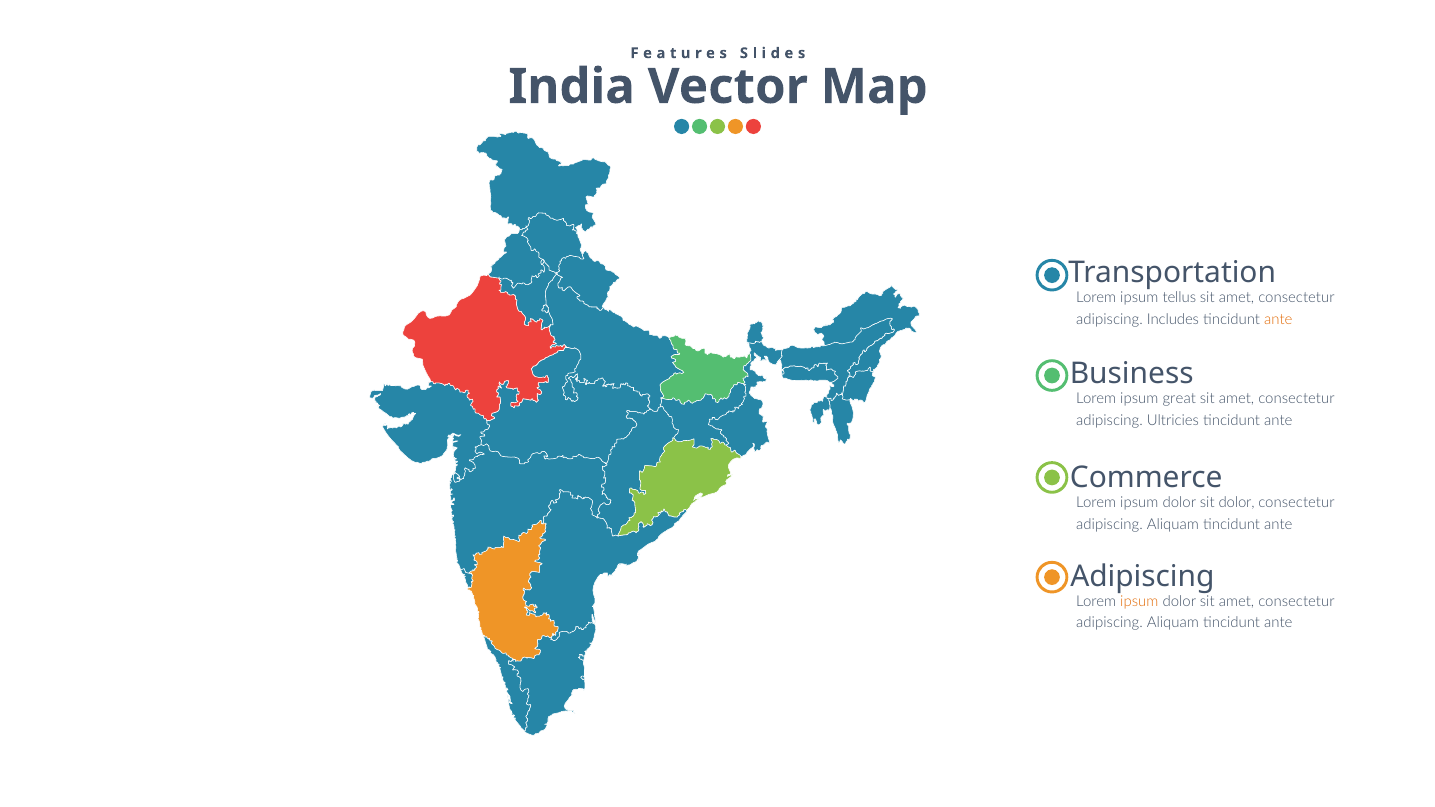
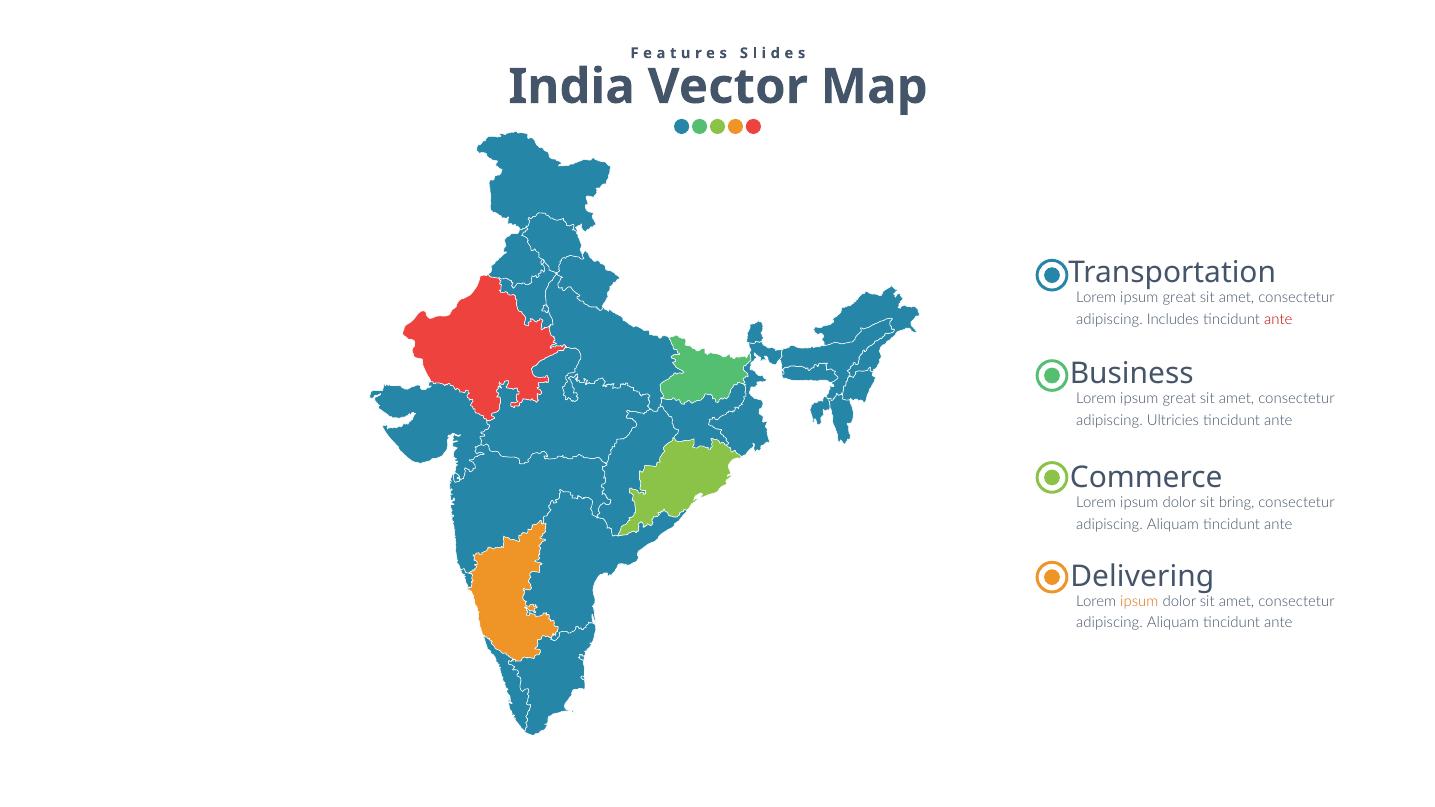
tellus: tellus -> great (1179, 298)
ante colour: orange -> red (1278, 320)
sit dolor: dolor -> bring (1237, 503)
Adipiscing: Adipiscing -> Delivering (1142, 577)
